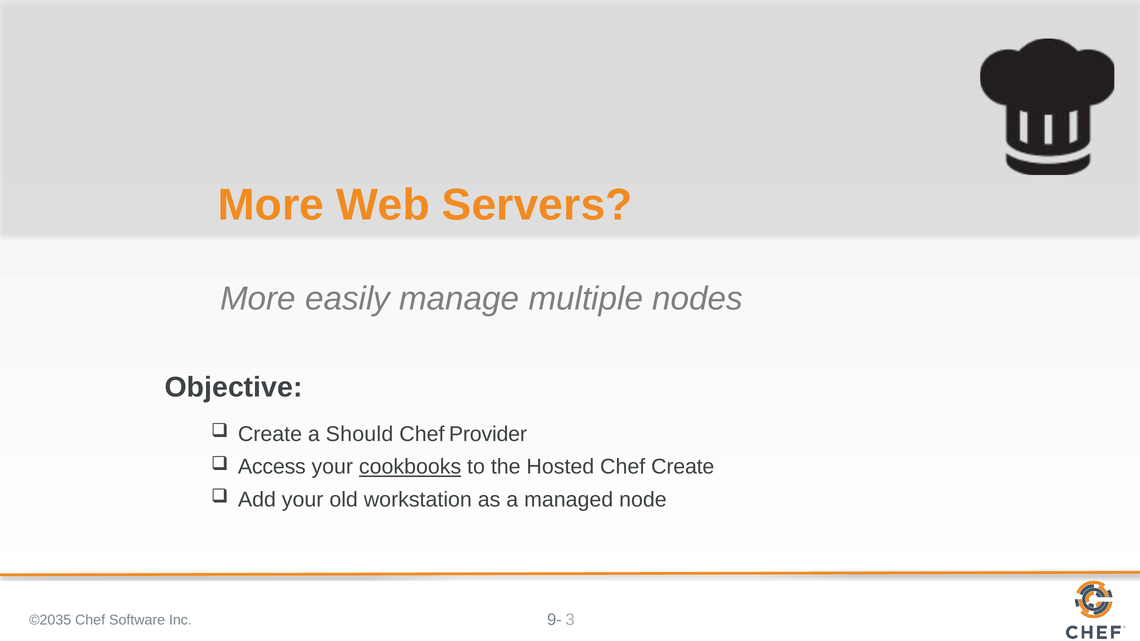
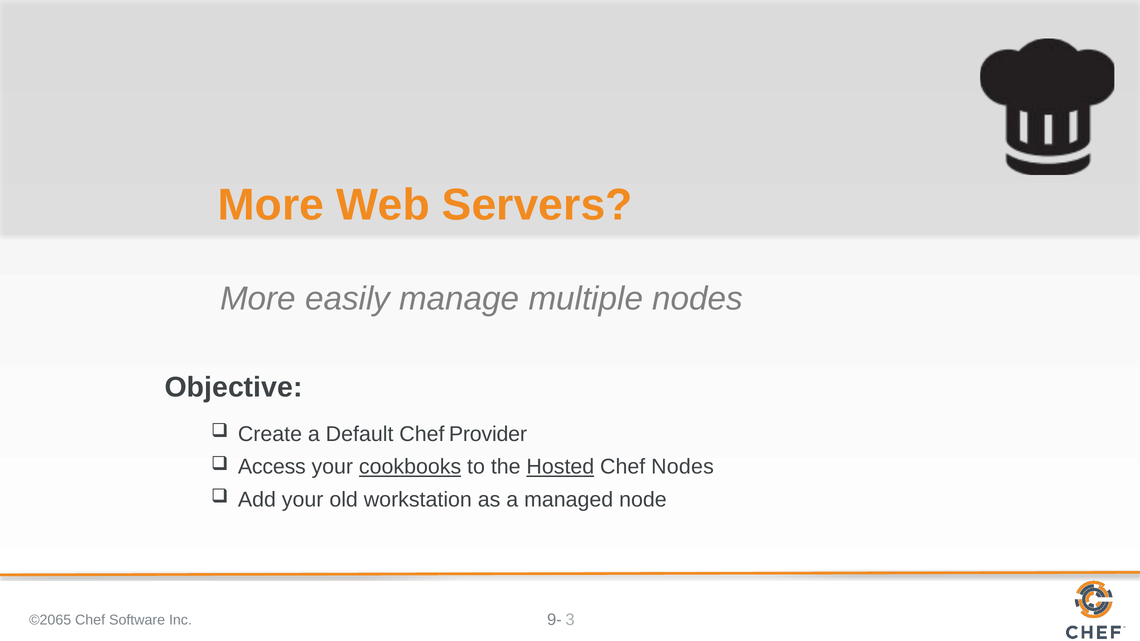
Should: Should -> Default (360, 434)
Hosted underline: none -> present (560, 467)
Chef Create: Create -> Nodes (683, 467)
©2035: ©2035 -> ©2065 (50, 620)
